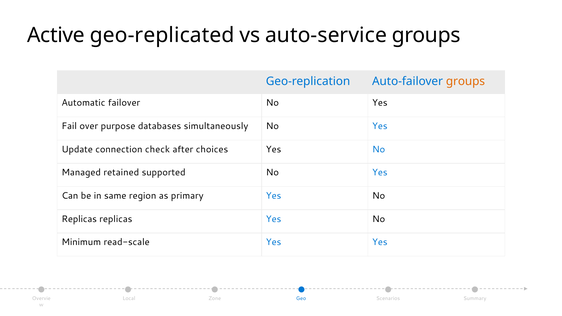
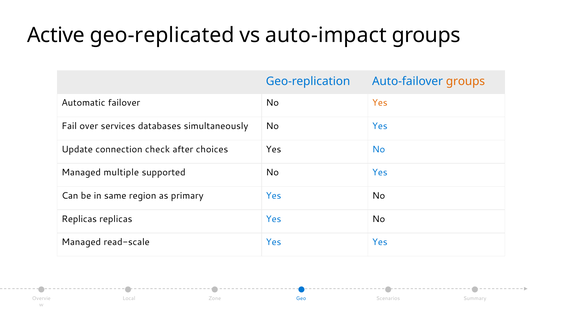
auto-service: auto-service -> auto-impact (326, 35)
Yes colour: black -> orange (380, 103)
purpose: purpose -> services (118, 126)
retained: retained -> multiple (121, 173)
Minimum: Minimum -> Managed (81, 242)
